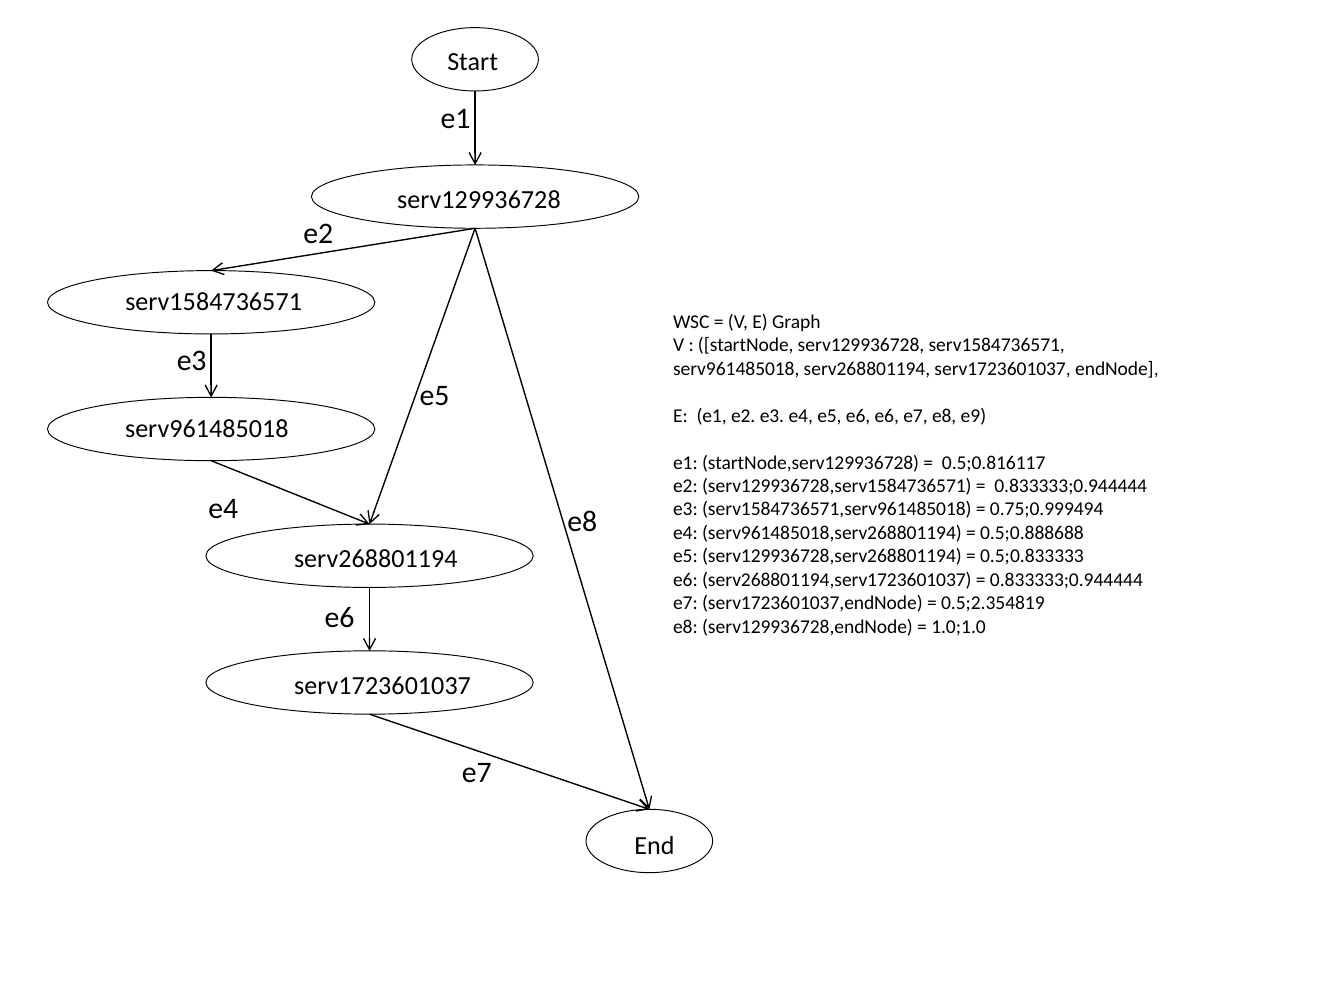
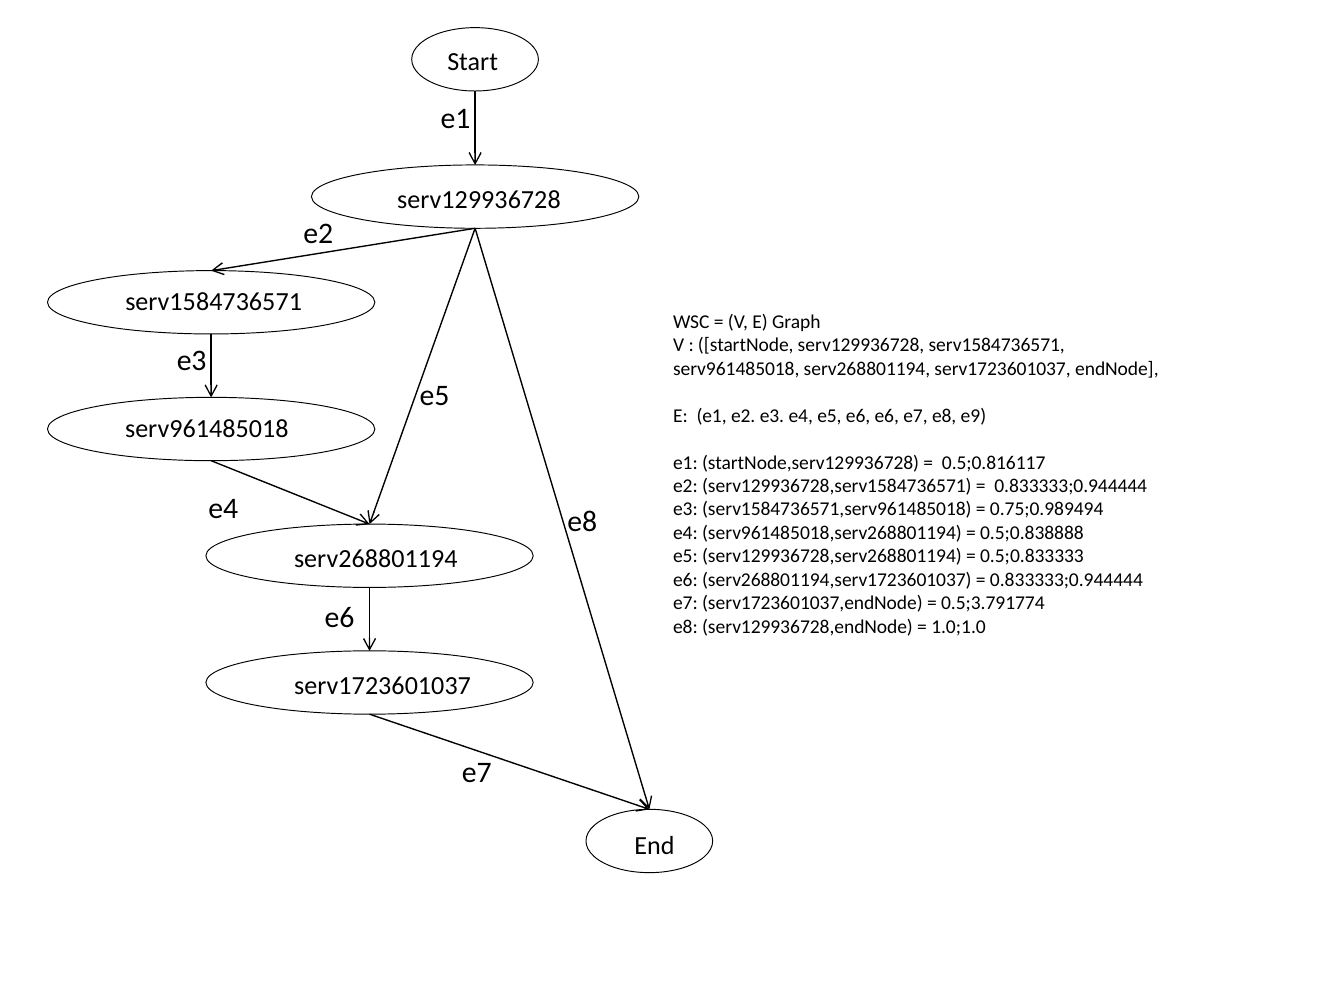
0.75;0.999494: 0.75;0.999494 -> 0.75;0.989494 (1047, 509)
0.5;0.888688: 0.5;0.888688 -> 0.5;0.838888 (1032, 533)
0.5;2.354819: 0.5;2.354819 -> 0.5;3.791774 (993, 603)
